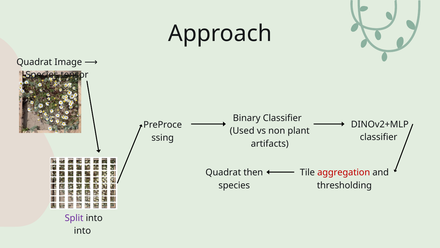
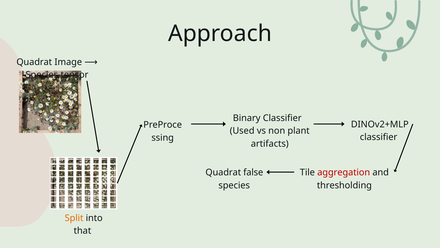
then: then -> false (253, 172)
Split colour: purple -> orange (74, 218)
into: into -> that (82, 230)
